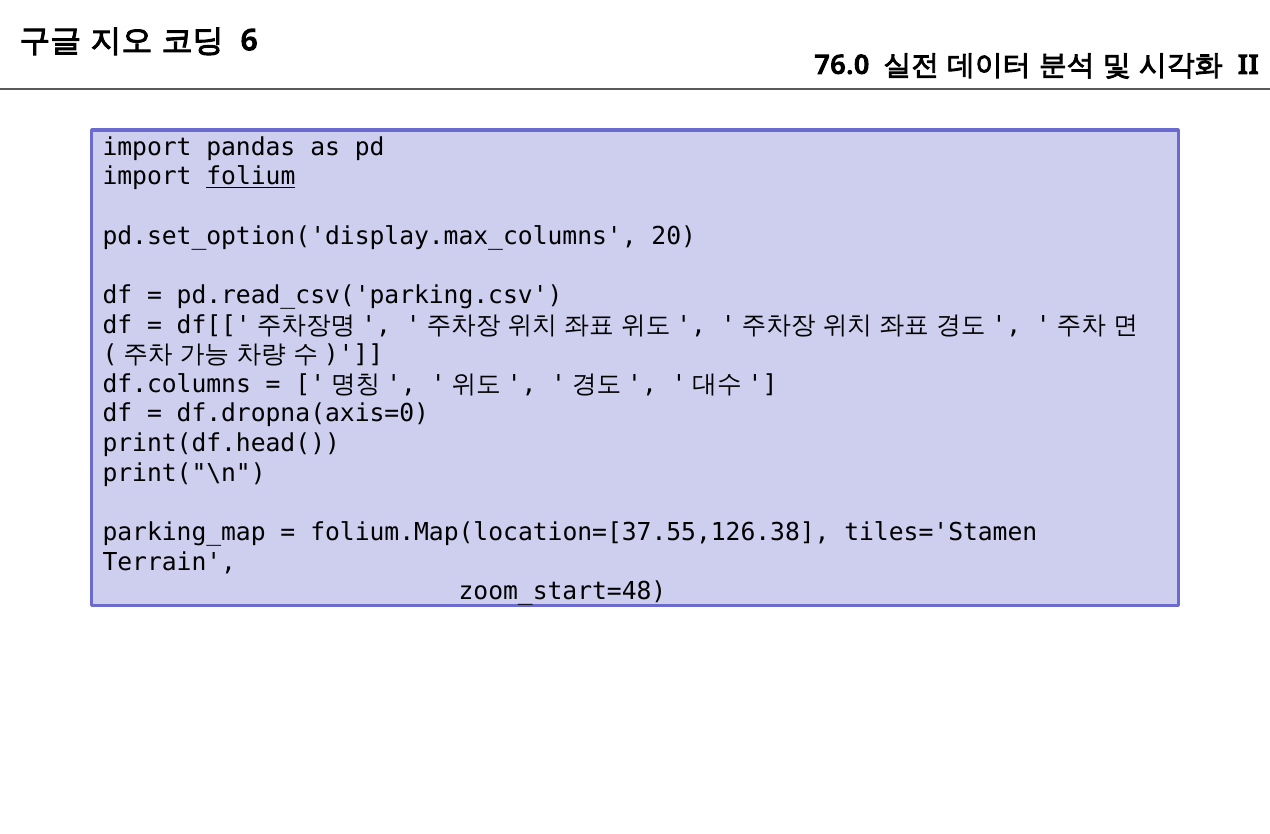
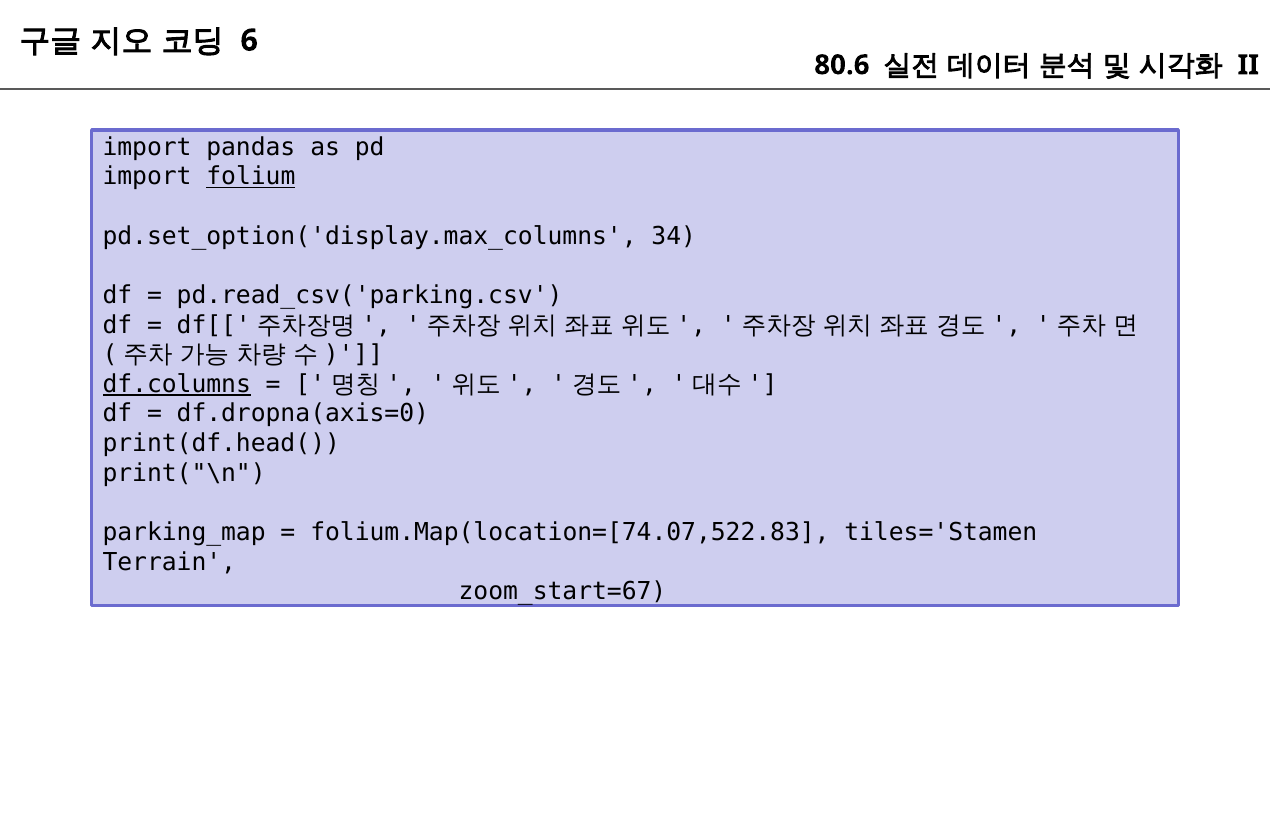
76.0: 76.0 -> 80.6 (842, 65)
20: 20 -> 34 (674, 236)
df.columns underline: none -> present (177, 384)
folium.Map(location=[37.55,126.38: folium.Map(location=[37.55,126.38 -> folium.Map(location=[74.07,522.83 (570, 533)
zoom_start=48: zoom_start=48 -> zoom_start=67 (562, 592)
